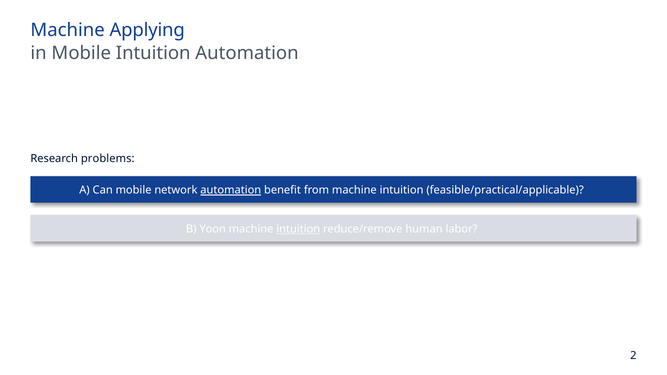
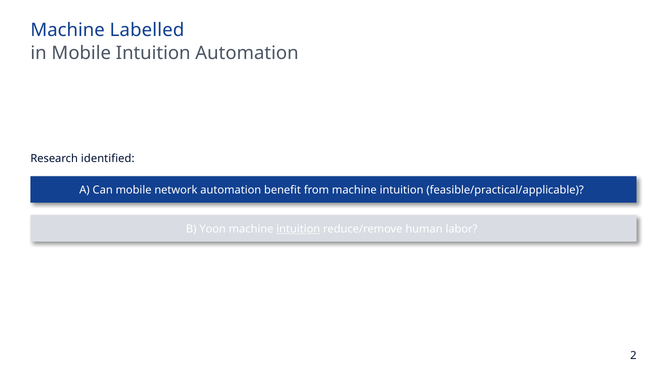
Applying: Applying -> Labelled (147, 30)
problems: problems -> identified (108, 159)
automation underline: present -> none (231, 190)
